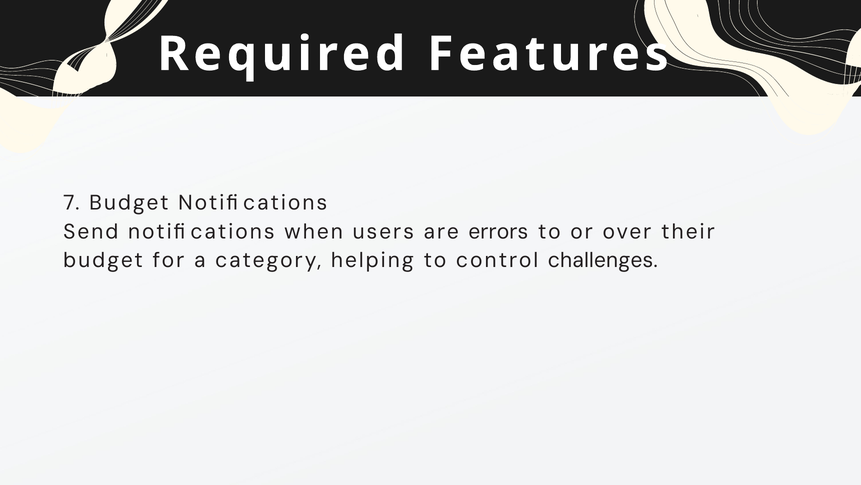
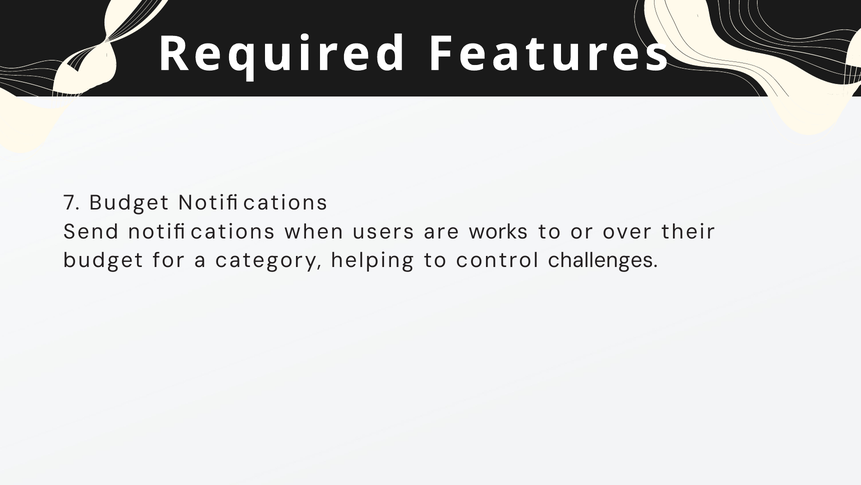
errors: errors -> works (498, 231)
